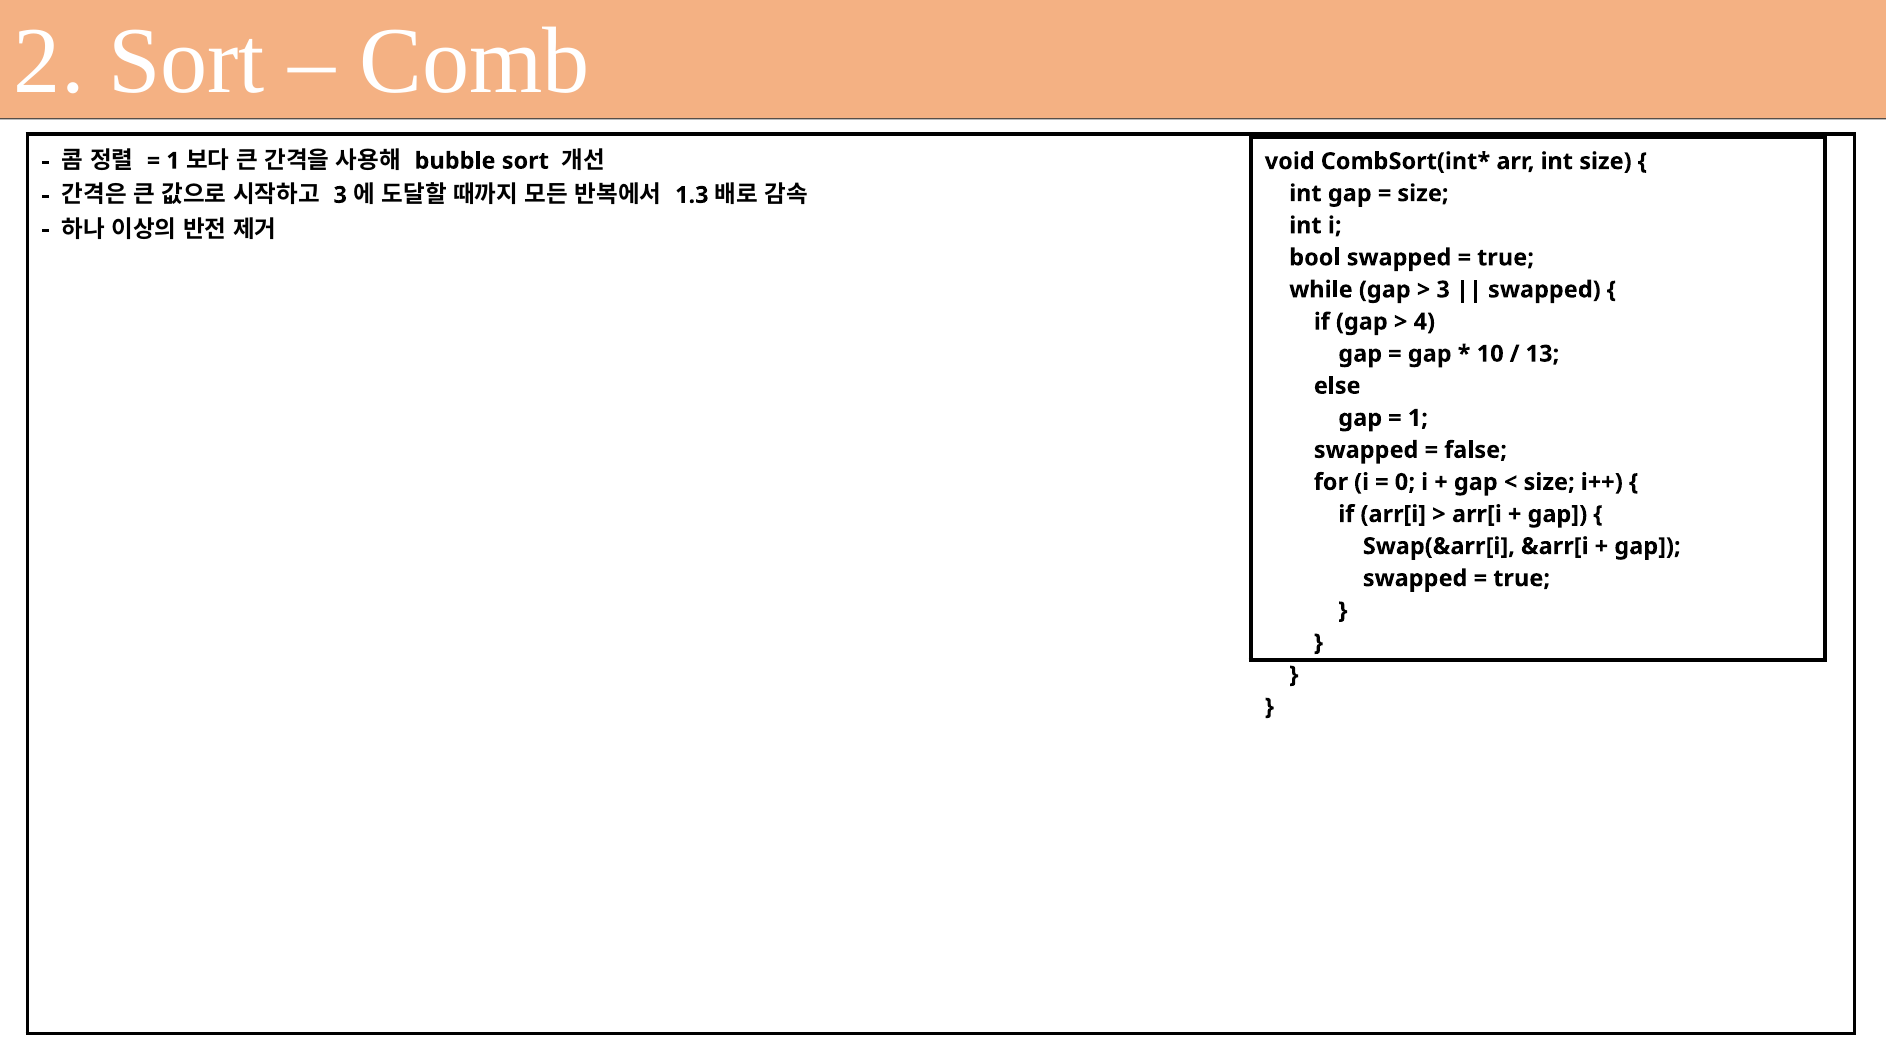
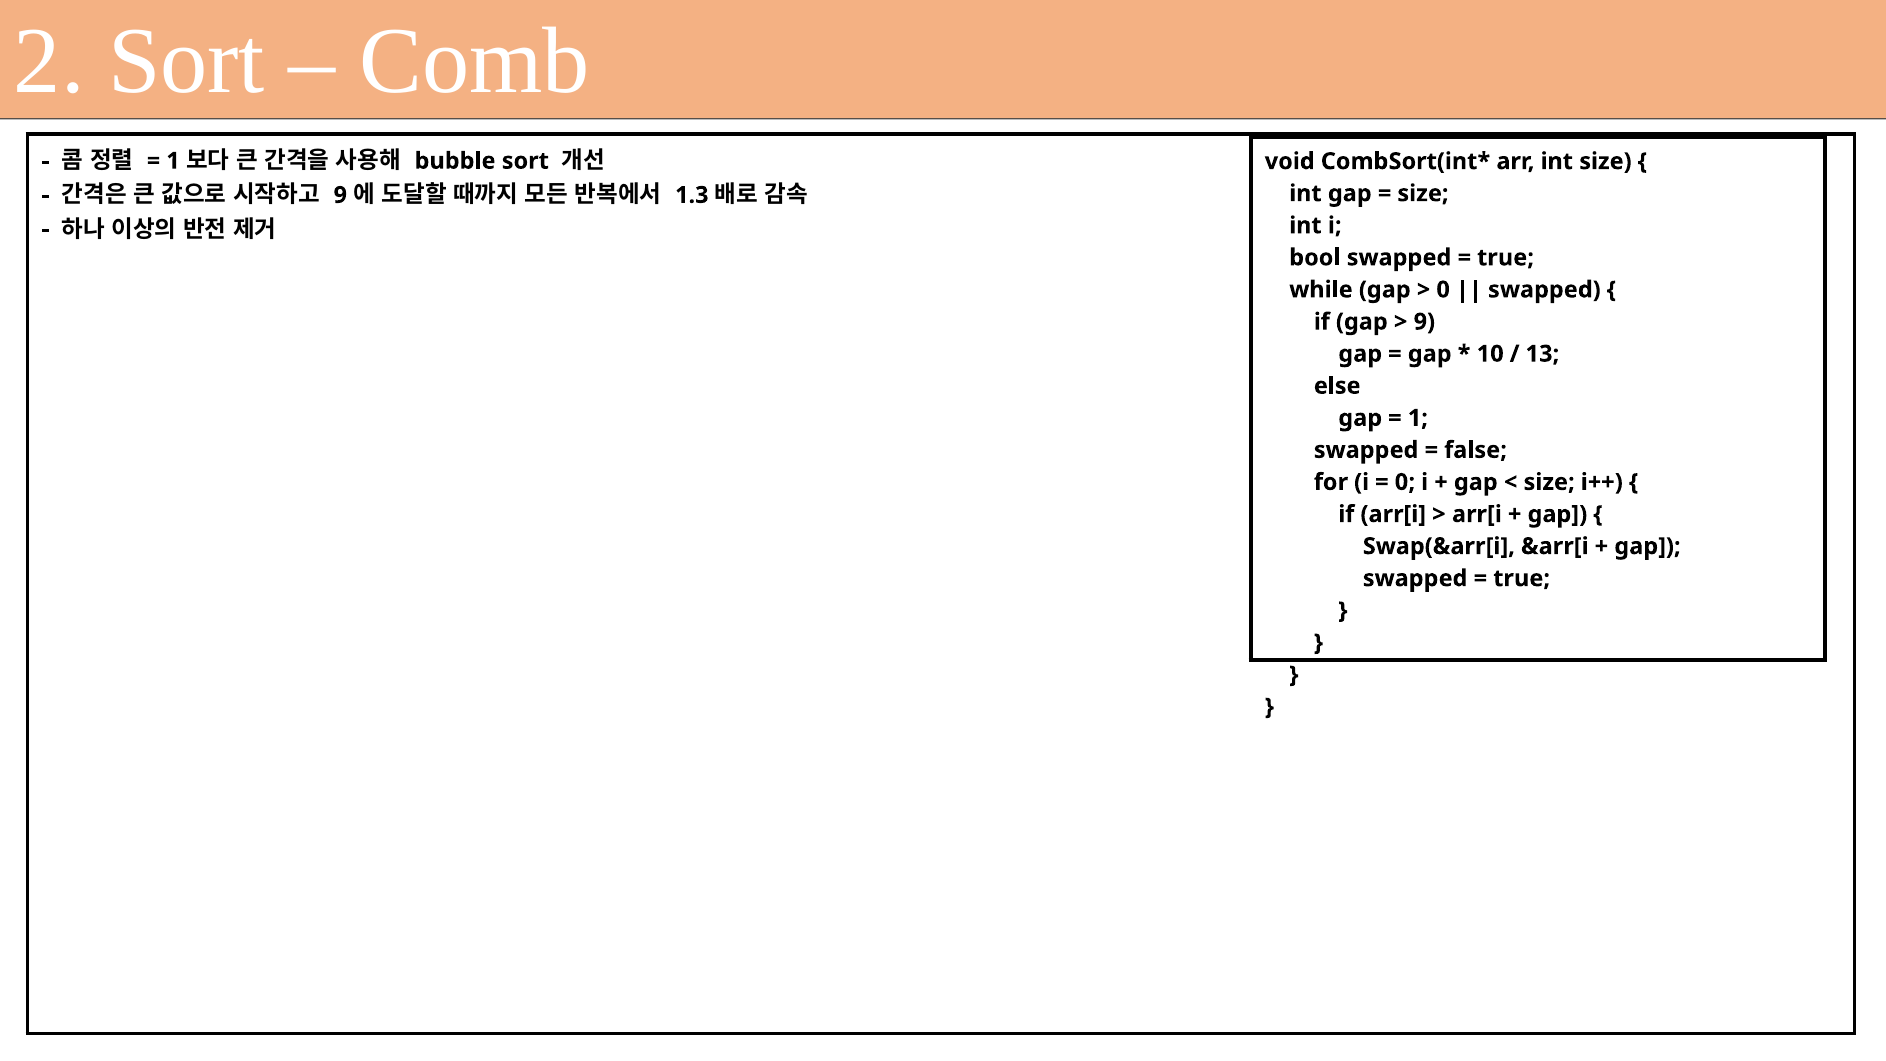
3: 3 -> 9 (340, 195)
3: 3 -> 0 (1443, 290)
4: 4 -> 9 (1424, 322)
